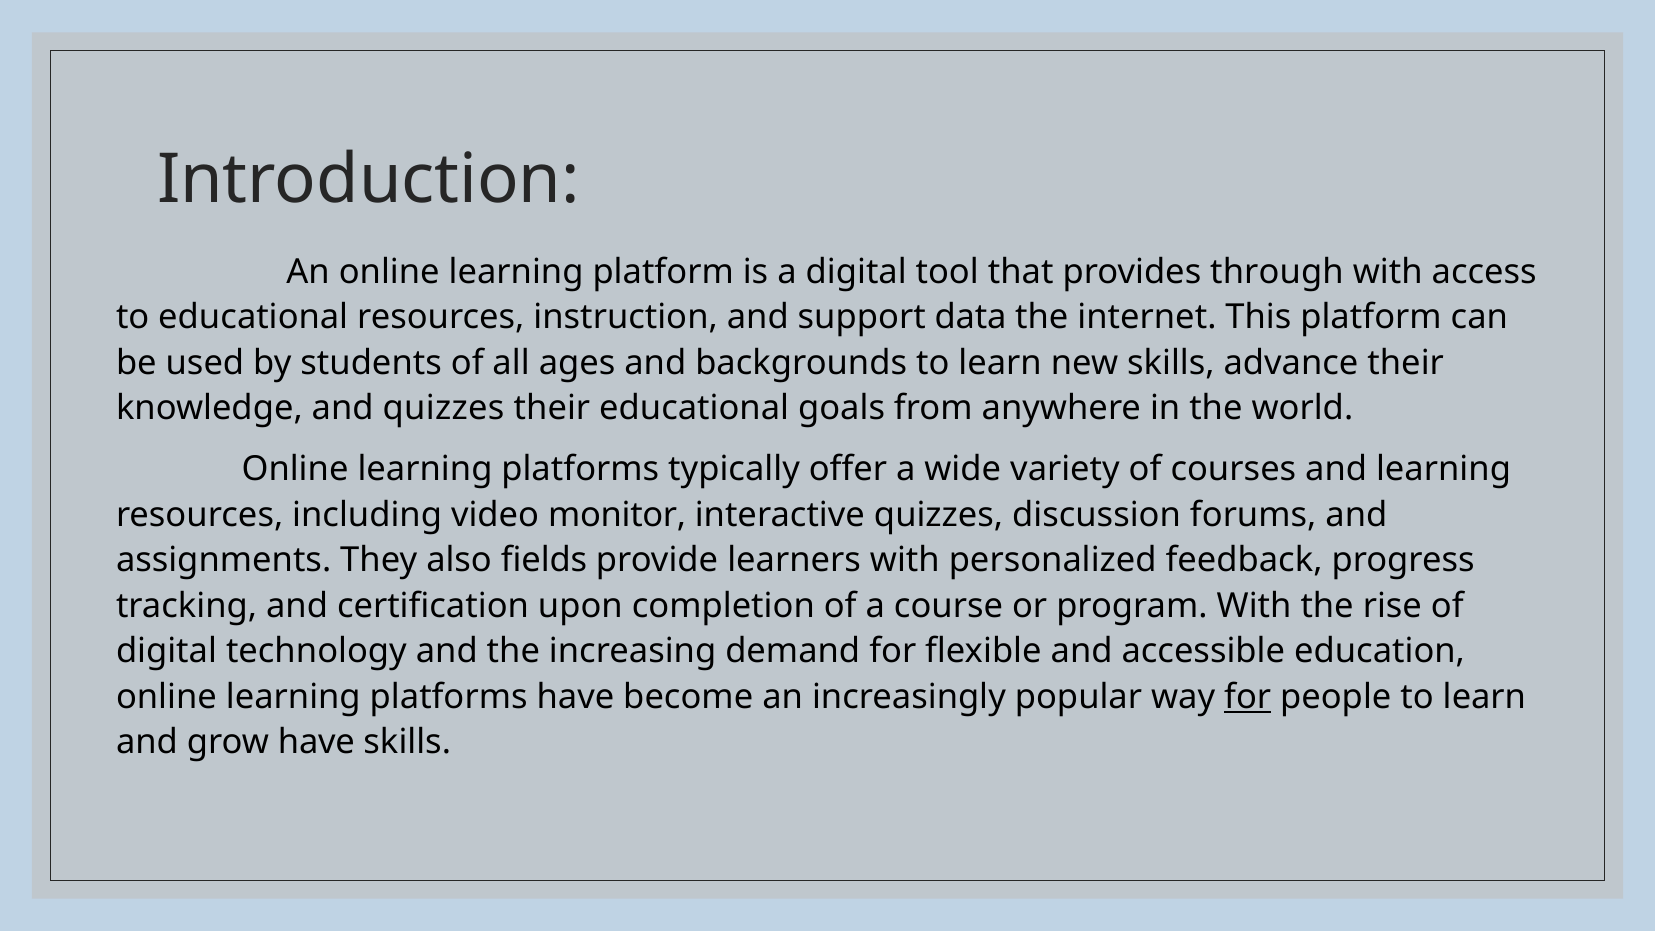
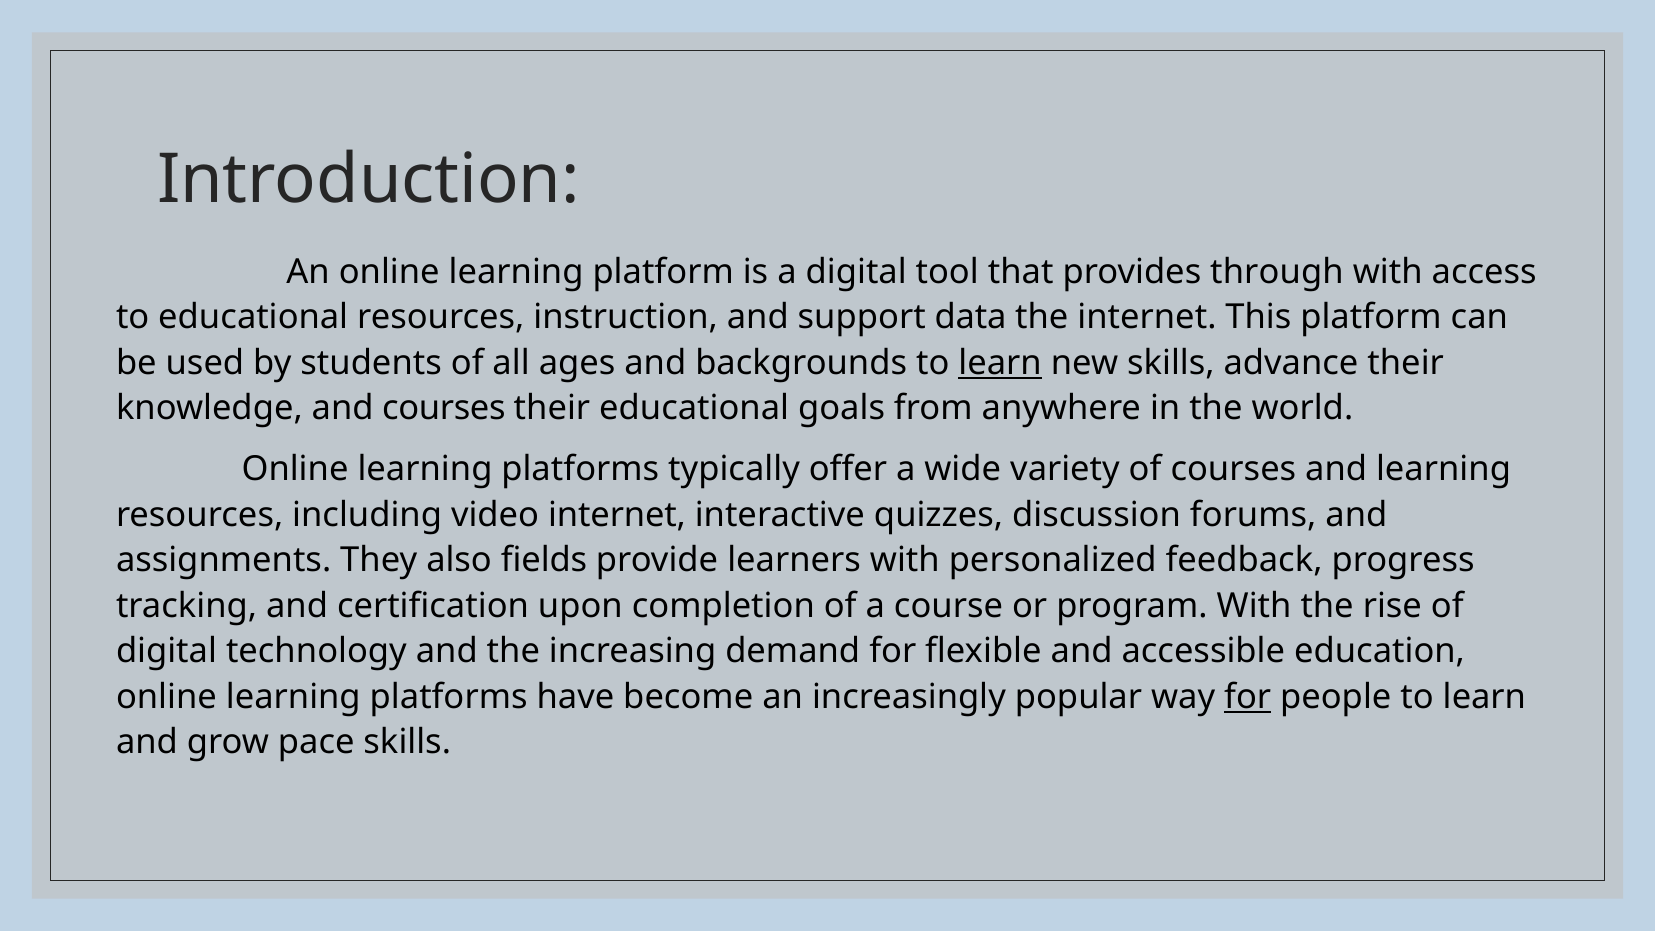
learn underline: none -> present (1000, 363)
and quizzes: quizzes -> courses (444, 408)
video monitor: monitor -> internet (617, 515)
grow have: have -> pace (316, 742)
